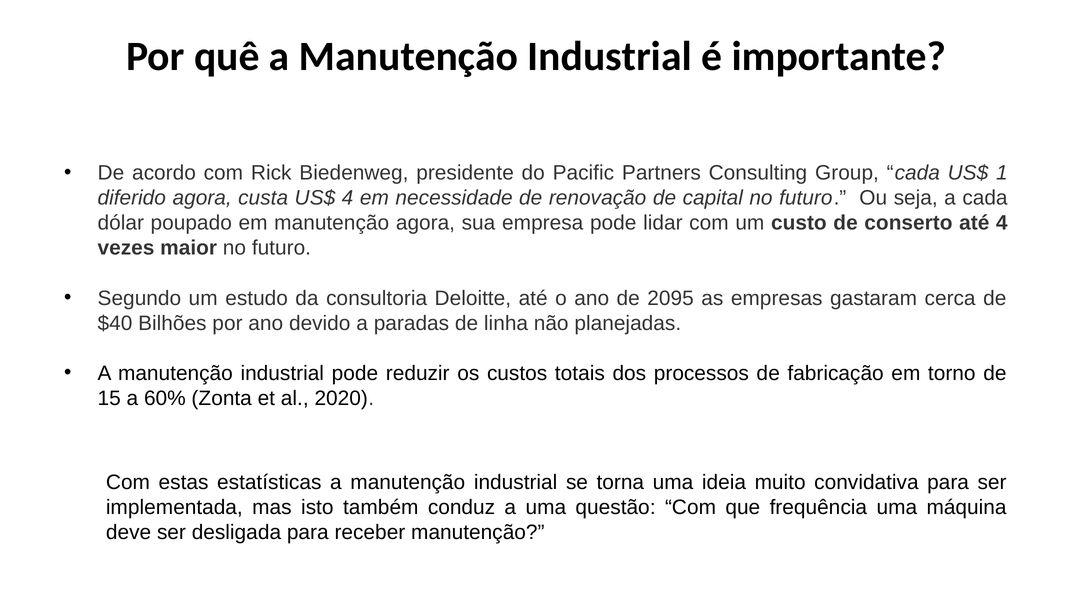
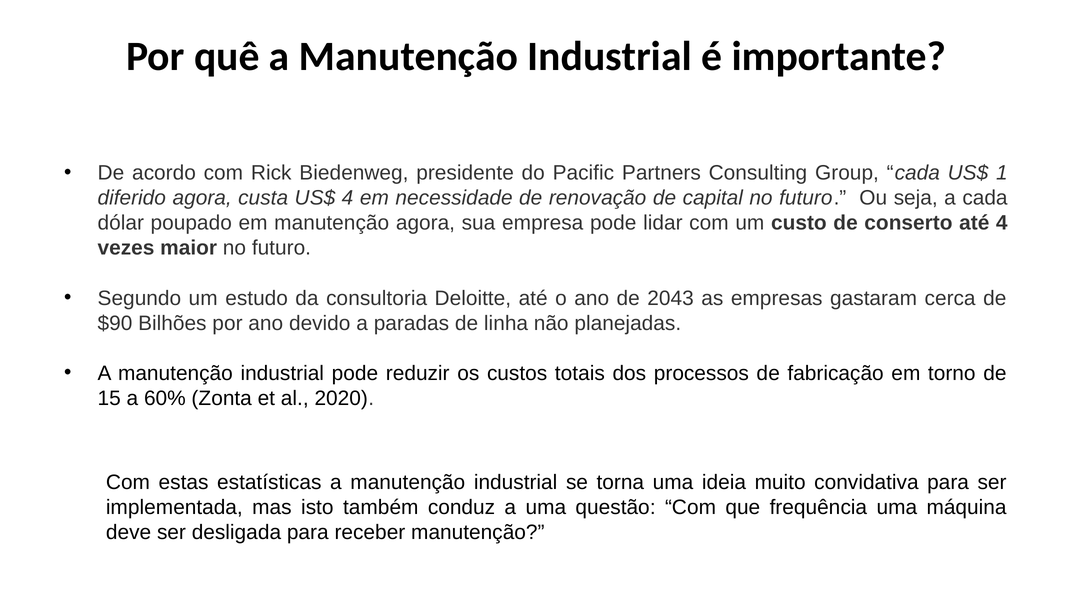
2095: 2095 -> 2043 (671, 298)
$40: $40 -> $90 (115, 323)
